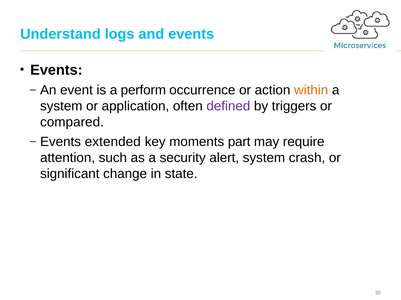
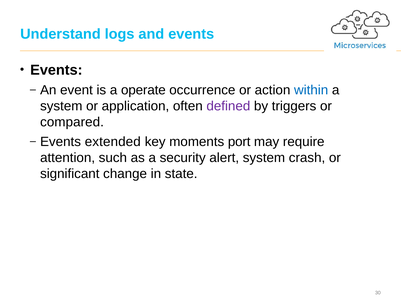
perform: perform -> operate (143, 90)
within colour: orange -> blue (311, 90)
part: part -> port (239, 142)
